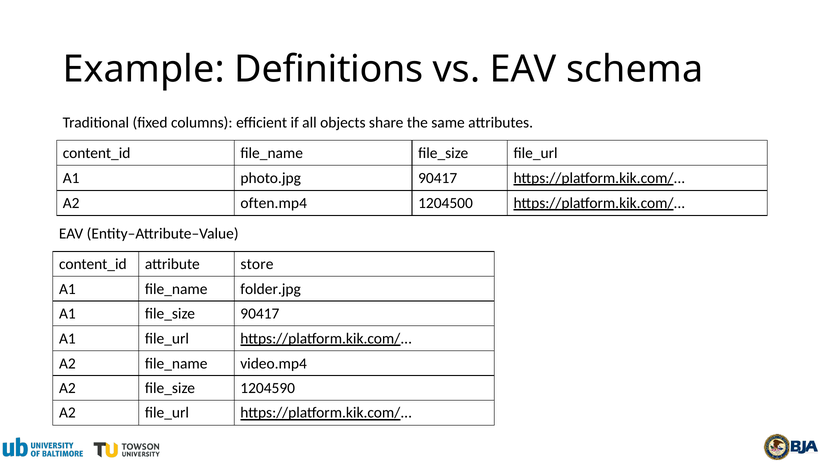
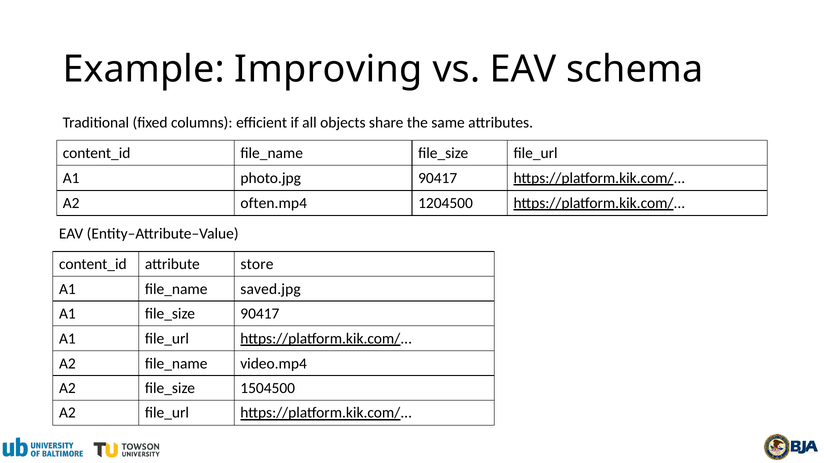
Definitions: Definitions -> Improving (329, 69)
folder.jpg: folder.jpg -> saved.jpg (271, 289)
1204590: 1204590 -> 1504500 (268, 389)
